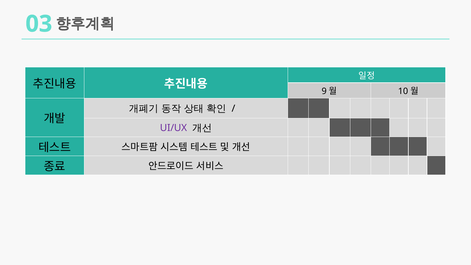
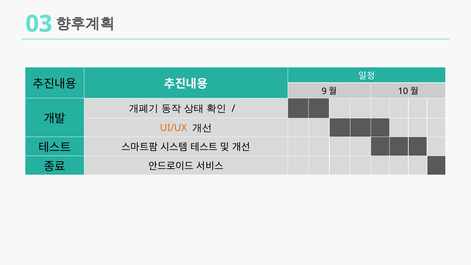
UI/UX colour: purple -> orange (173, 128)
